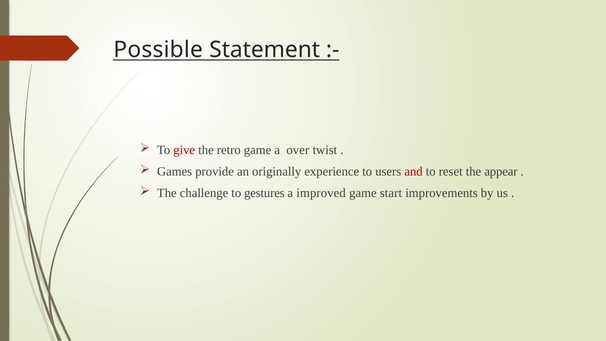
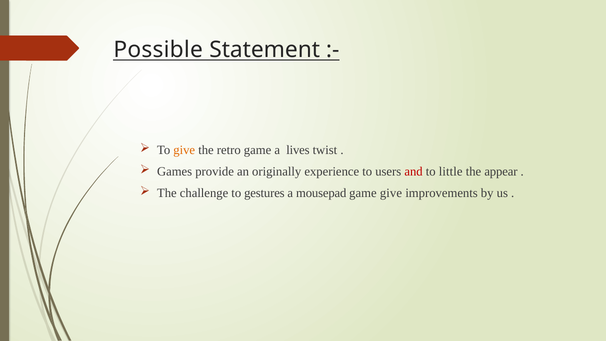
give colour: red -> orange (184, 150)
over: over -> lives (298, 150)
reset: reset -> little (451, 172)
improved: improved -> mousepad (321, 193)
game start: start -> give (391, 193)
